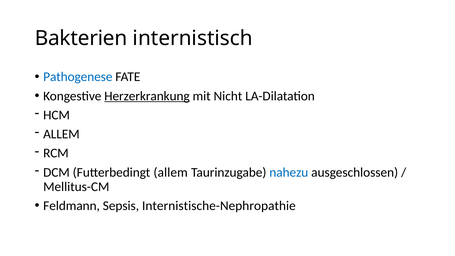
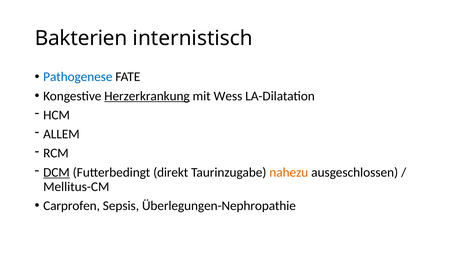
Nicht: Nicht -> Wess (228, 96)
DCM underline: none -> present (56, 172)
Futterbedingt allem: allem -> direkt (171, 172)
nahezu colour: blue -> orange (289, 172)
Feldmann: Feldmann -> Carprofen (72, 206)
Internistische-Nephropathie: Internistische-Nephropathie -> Überlegungen-Nephropathie (219, 206)
